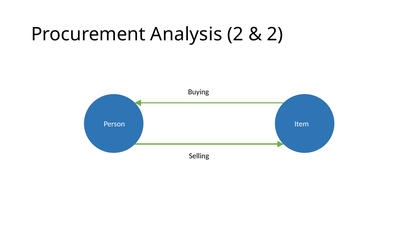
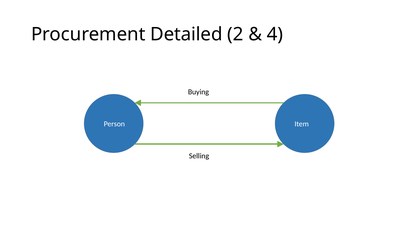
Analysis: Analysis -> Detailed (186, 34)
2: 2 -> 4 (275, 34)
